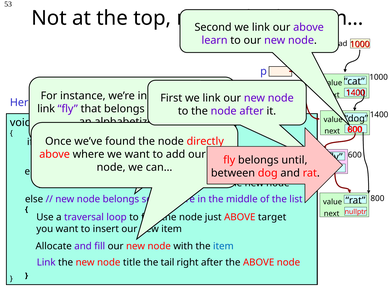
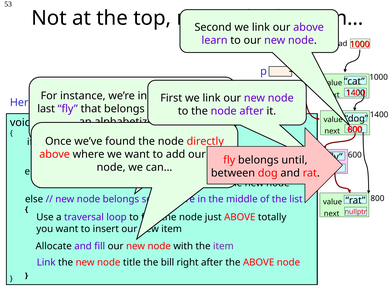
link: link -> last (46, 109)
target: target -> totally (272, 217)
item colour: blue -> purple (223, 246)
tail: tail -> bill (167, 262)
